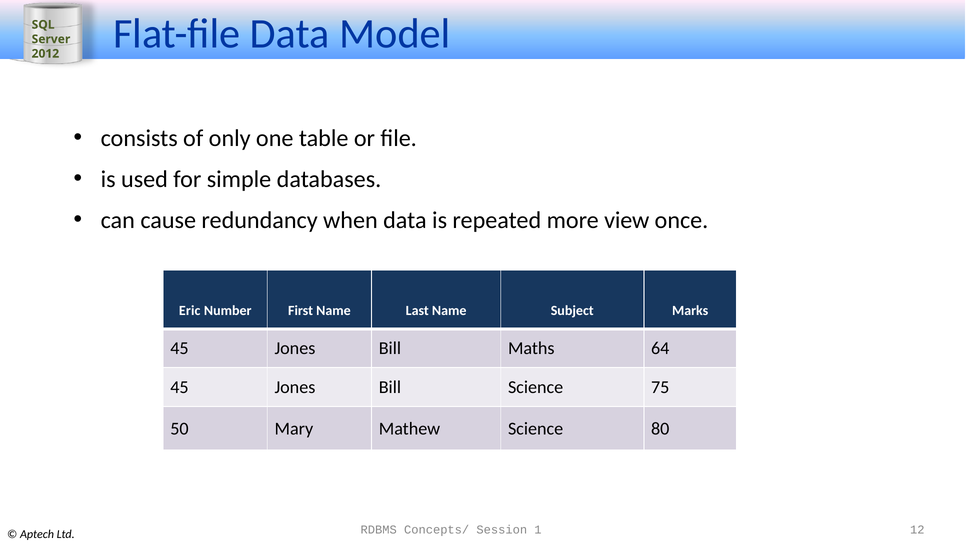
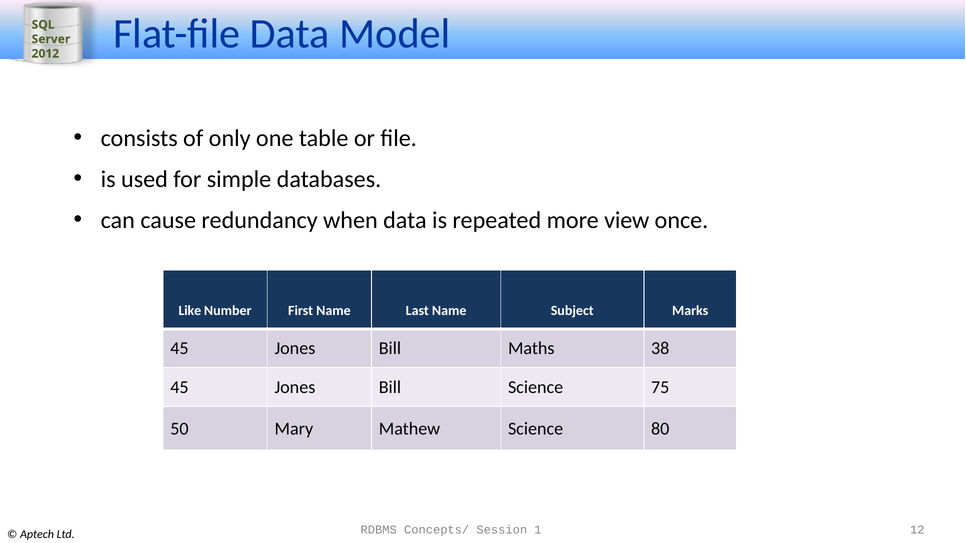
Eric: Eric -> Like (190, 311)
64: 64 -> 38 (660, 349)
